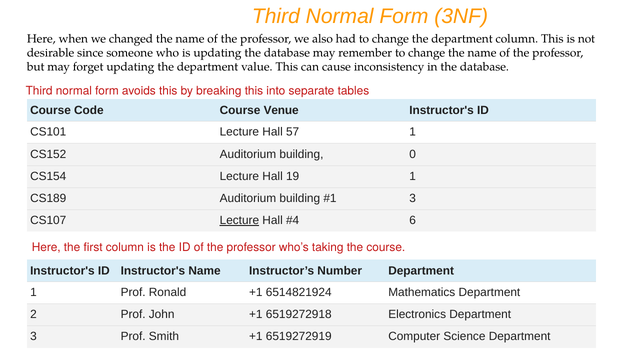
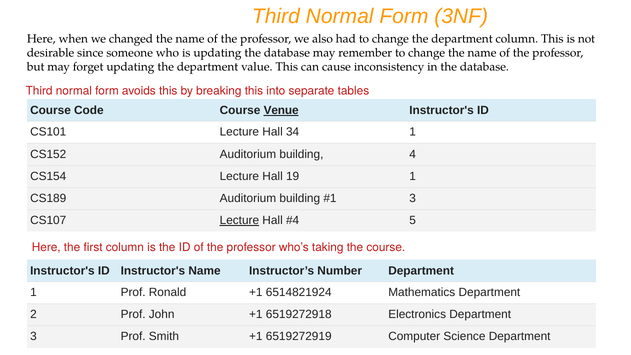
Venue underline: none -> present (281, 110)
57: 57 -> 34 (293, 132)
0: 0 -> 4 (413, 154)
6: 6 -> 5 (413, 220)
